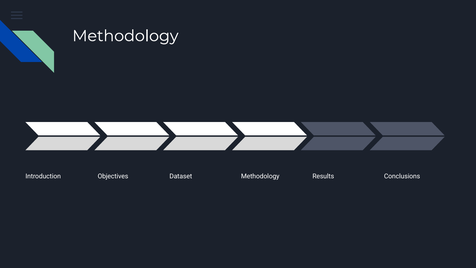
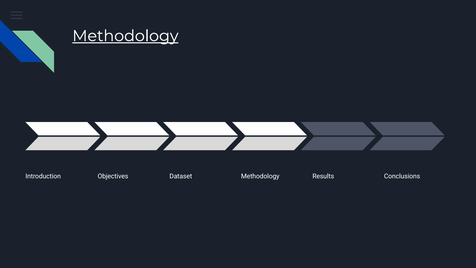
Methodology underline: none -> present (125, 36)
